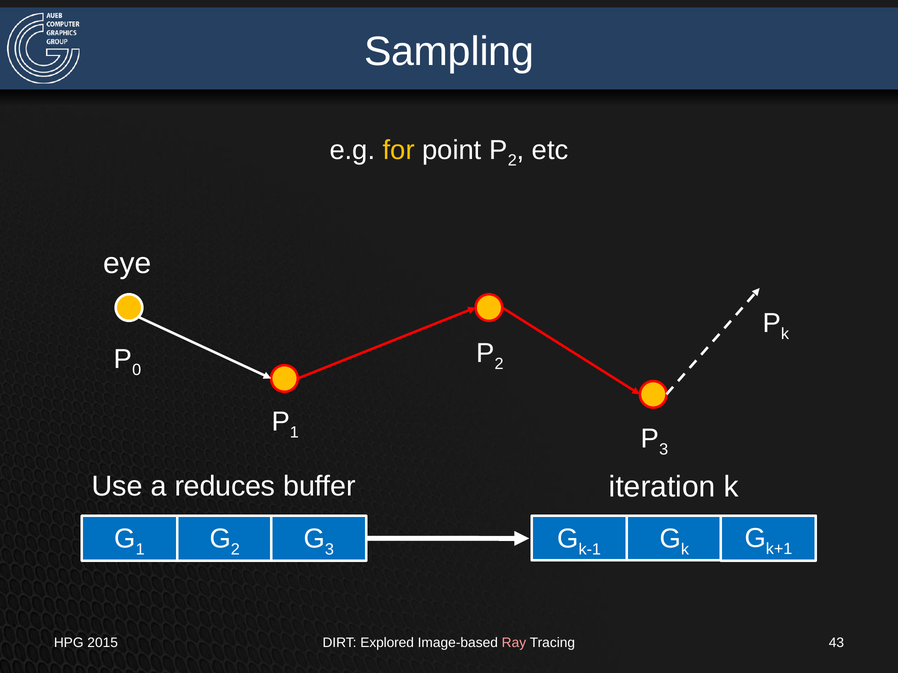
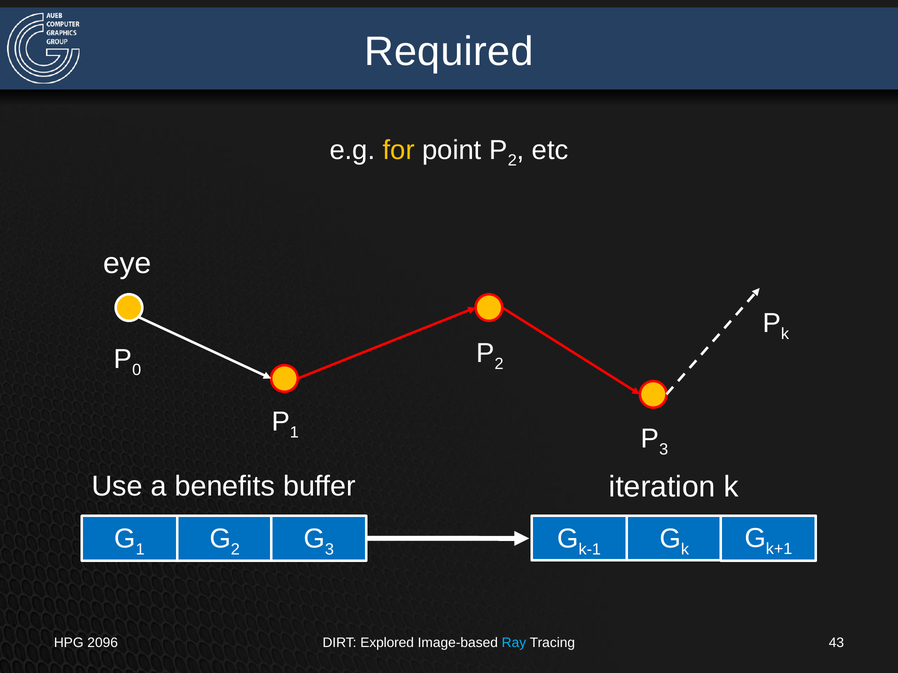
Sampling: Sampling -> Required (449, 52)
reduces: reduces -> benefits (225, 486)
2015: 2015 -> 2096 (103, 643)
Ray colour: pink -> light blue (514, 643)
